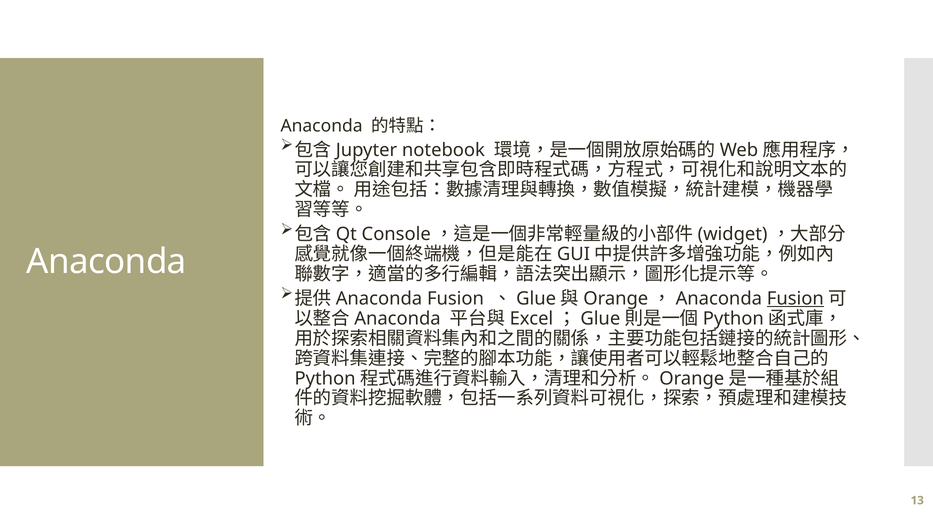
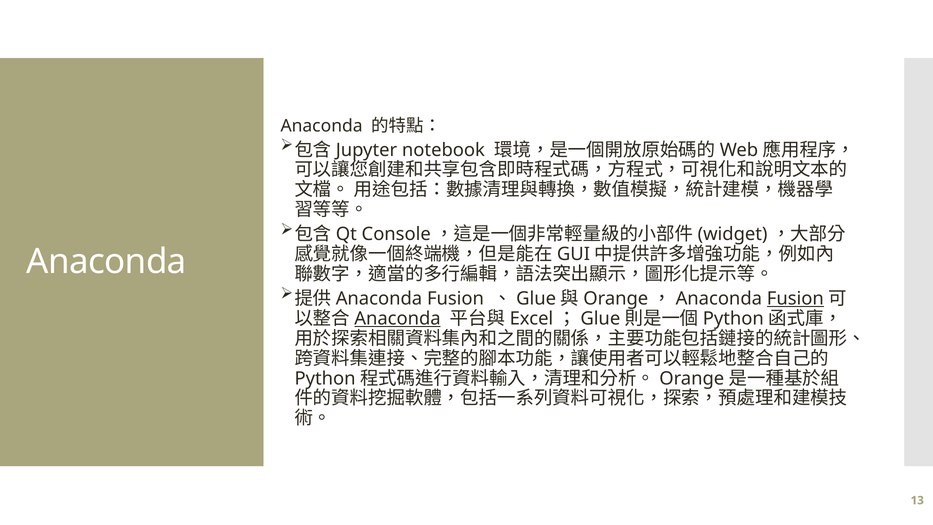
Anaconda underline: none -> present (397, 318)
